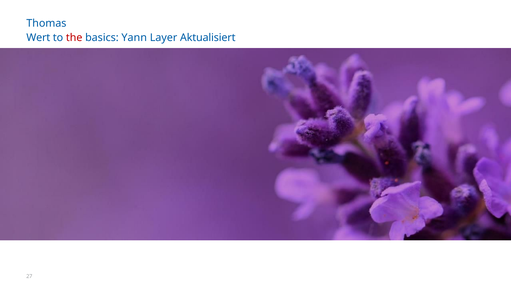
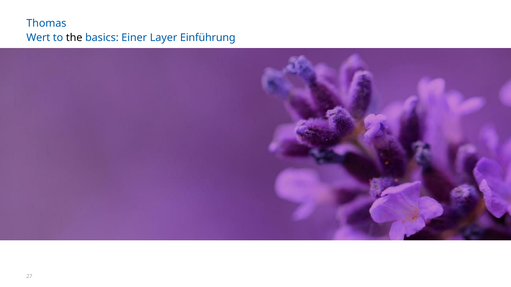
the colour: red -> black (74, 38)
Yann: Yann -> Einer (134, 38)
Aktualisiert: Aktualisiert -> Einführung (208, 38)
